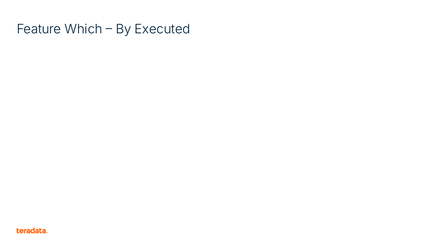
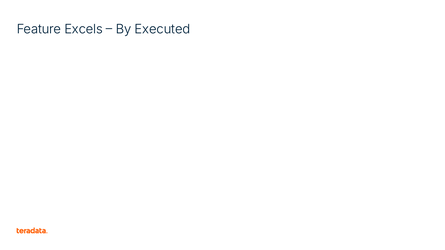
Which: Which -> Excels (84, 29)
